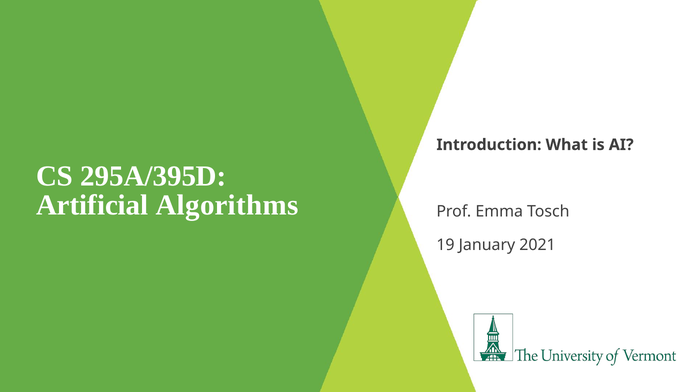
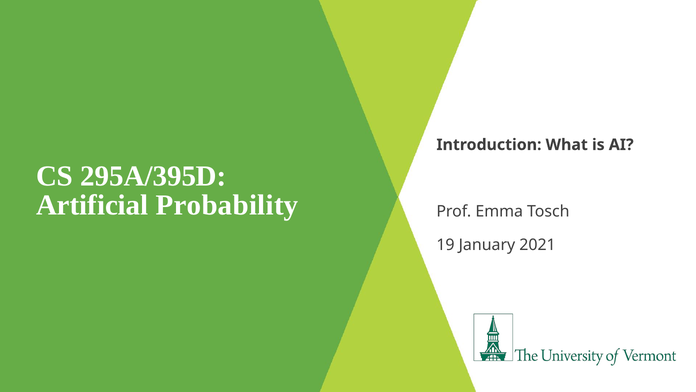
Algorithms: Algorithms -> Probability (227, 205)
